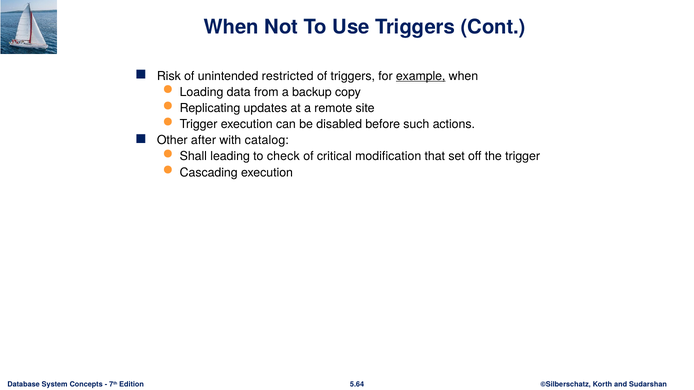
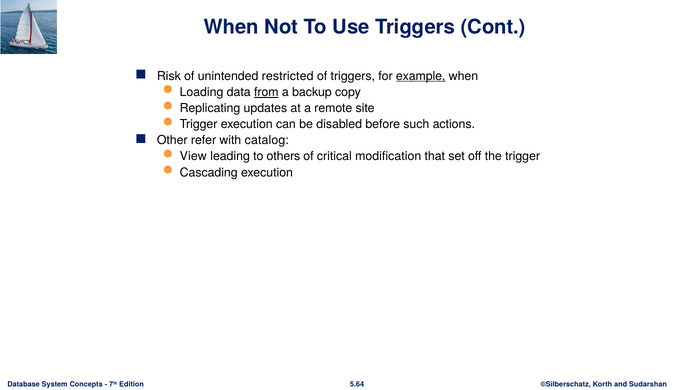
from underline: none -> present (266, 92)
after: after -> refer (204, 140)
Shall: Shall -> View (193, 157)
check: check -> others (283, 157)
